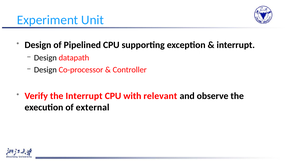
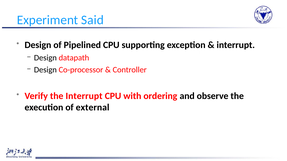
Unit: Unit -> Said (93, 20)
relevant: relevant -> ordering (160, 96)
